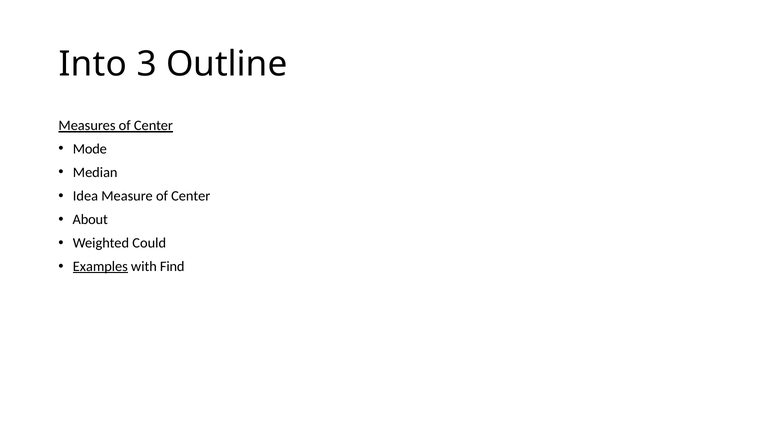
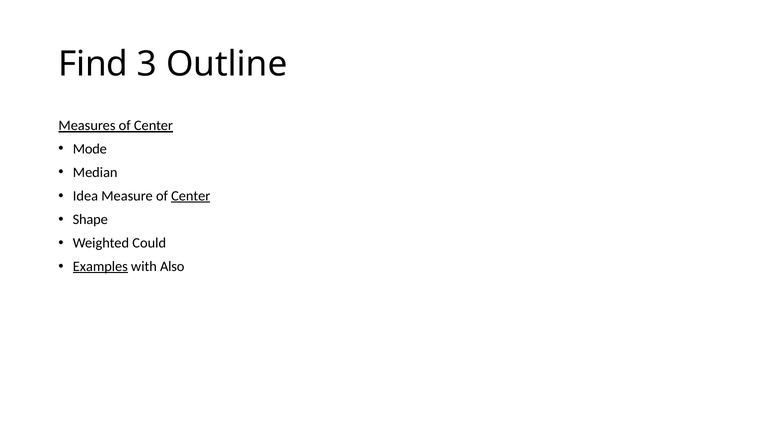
Into: Into -> Find (93, 64)
Center underline: none -> present (191, 196)
About: About -> Shape (90, 220)
Find: Find -> Also (172, 267)
